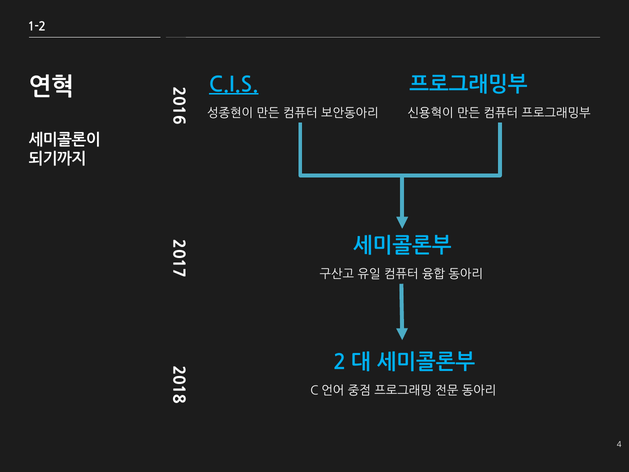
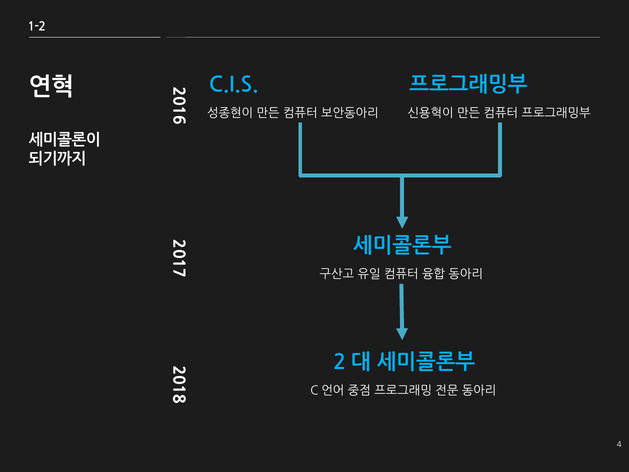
C.I.S underline: present -> none (234, 85)
